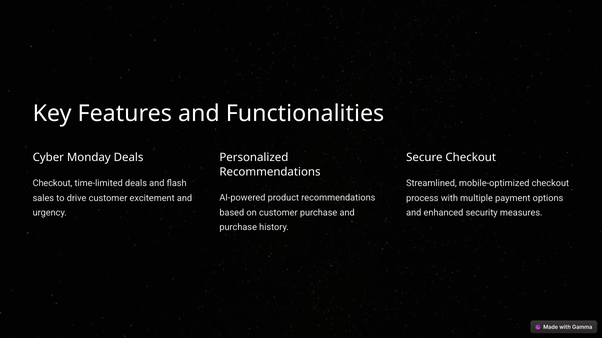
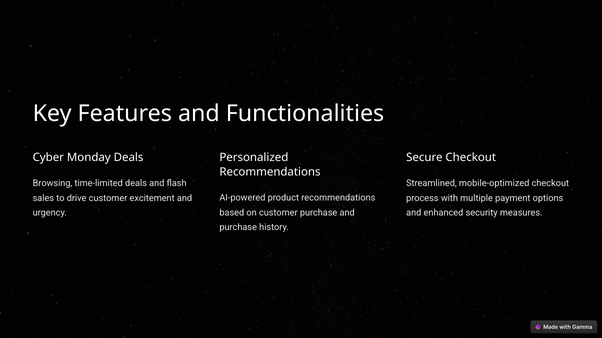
Checkout: Checkout -> Browsing (52, 183)
